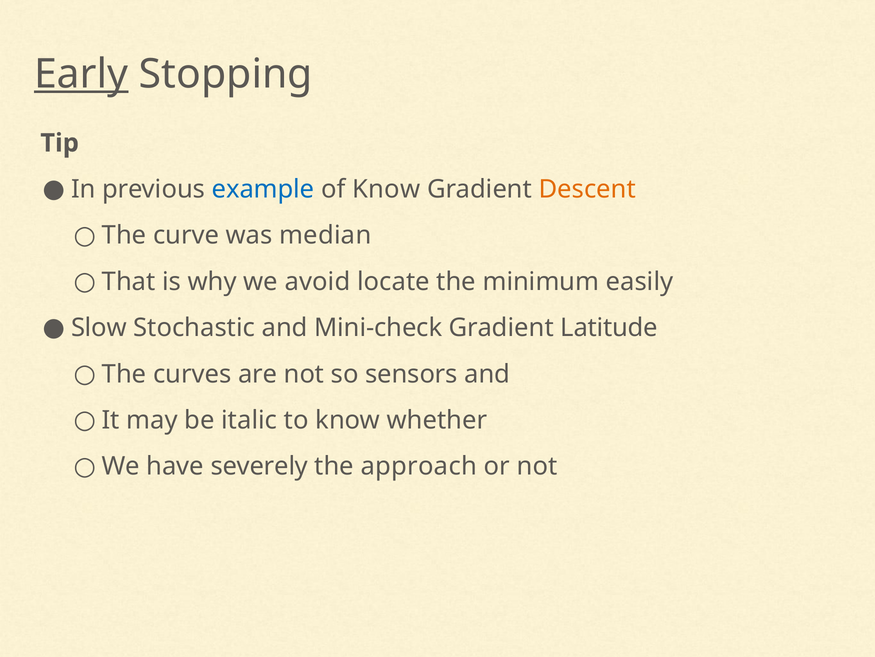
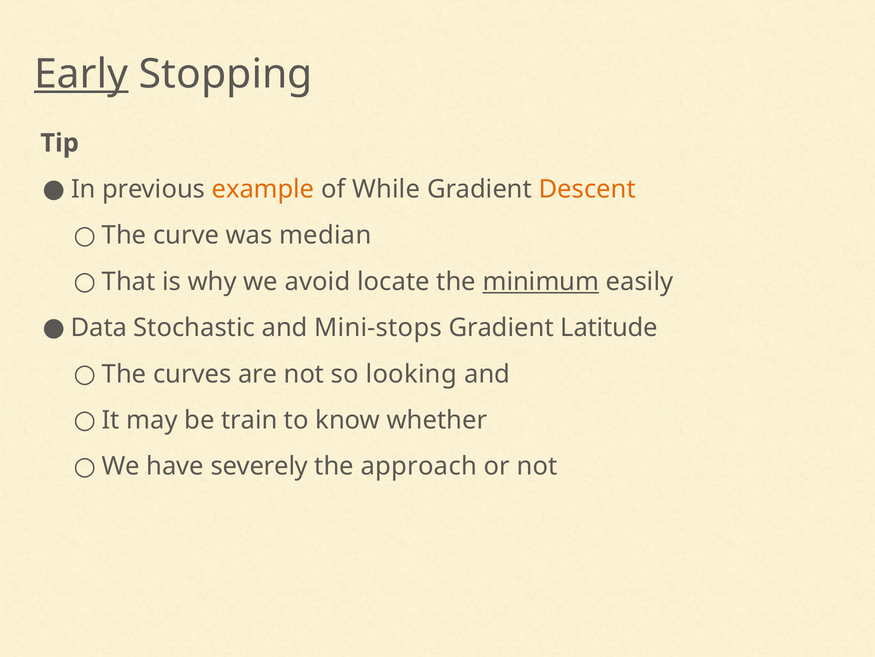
example colour: blue -> orange (263, 189)
of Know: Know -> While (386, 189)
minimum underline: none -> present (541, 281)
Slow: Slow -> Data (99, 327)
Mini-check: Mini-check -> Mini-stops (378, 327)
sensors: sensors -> looking (411, 374)
italic: italic -> train (249, 420)
